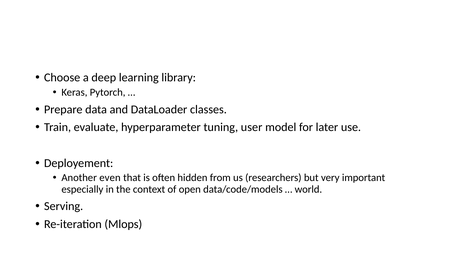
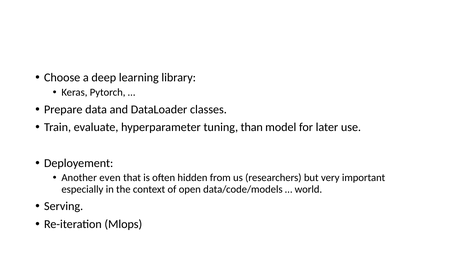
user: user -> than (252, 127)
